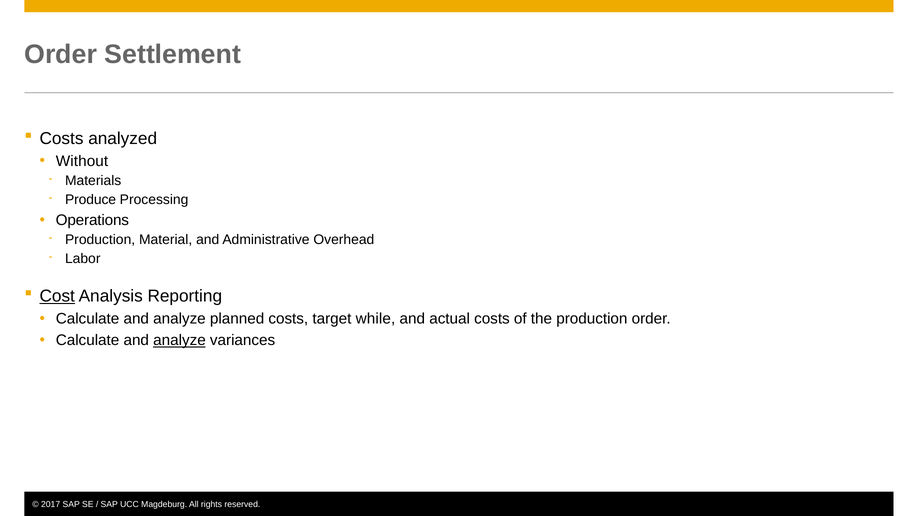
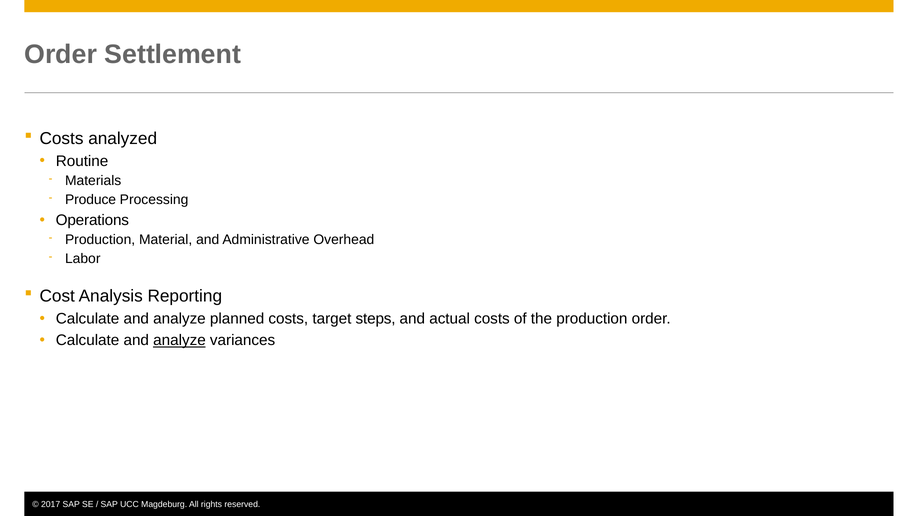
Without: Without -> Routine (82, 161)
Cost underline: present -> none (57, 297)
while: while -> steps (376, 319)
